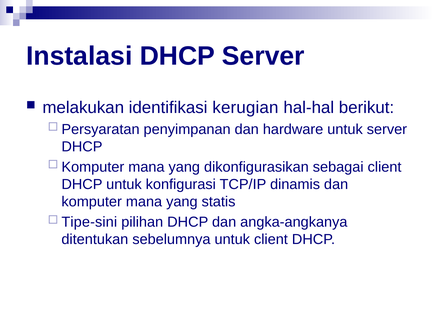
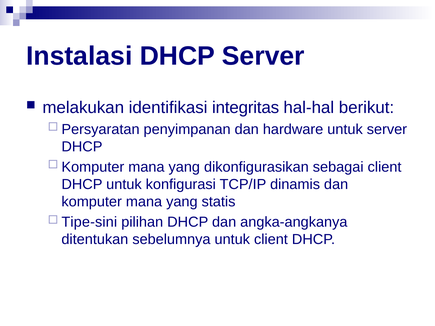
kerugian: kerugian -> integritas (246, 108)
